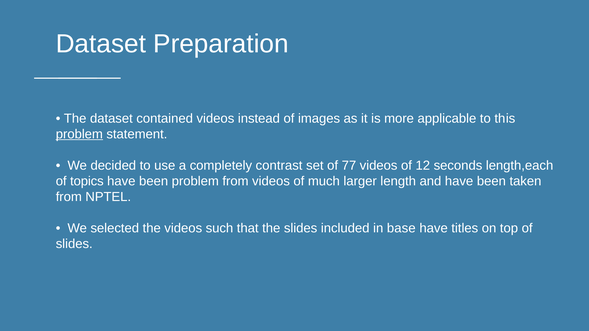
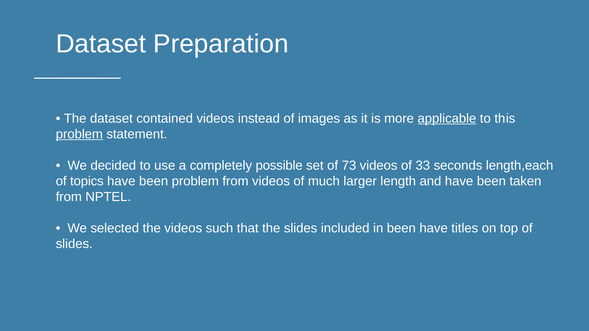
applicable underline: none -> present (447, 119)
contrast: contrast -> possible (279, 166)
77: 77 -> 73 (349, 166)
12: 12 -> 33 (423, 166)
in base: base -> been (401, 228)
